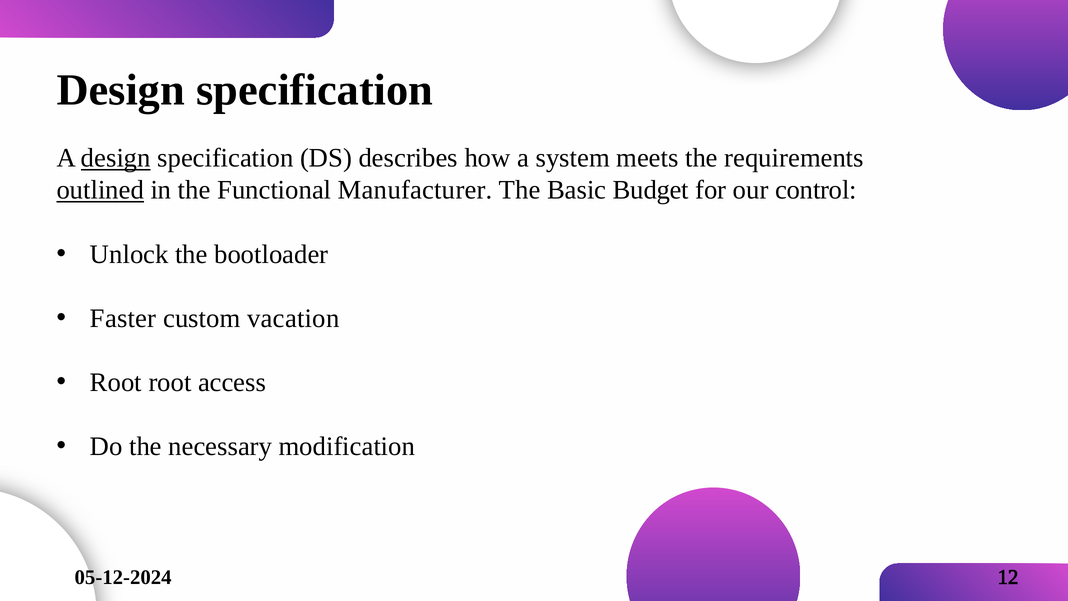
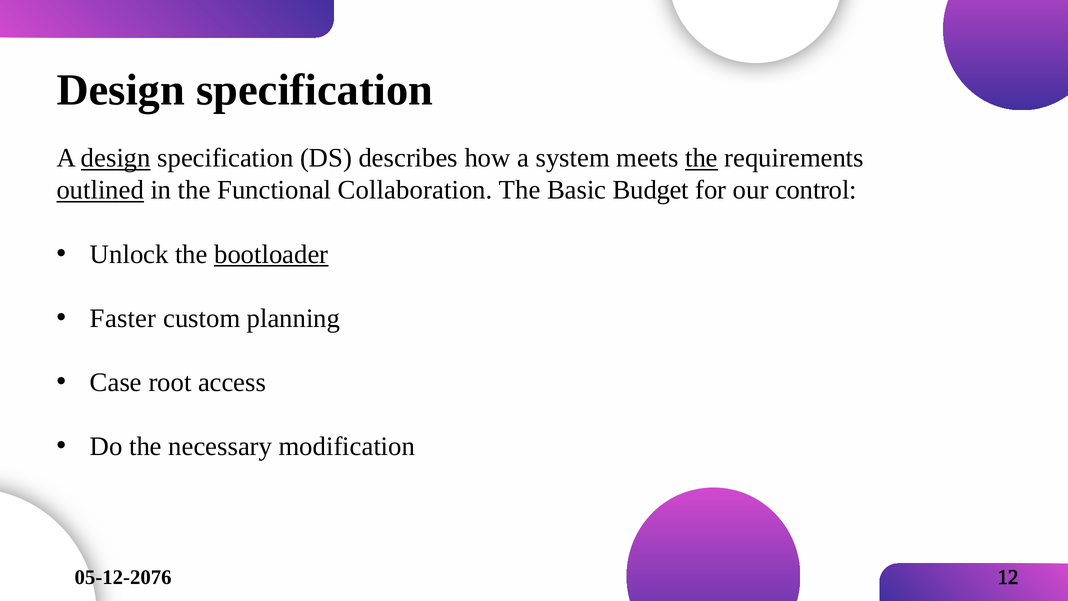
the underline: none -> present (701, 158)
Manufacturer: Manufacturer -> Collaboration (415, 190)
bootloader underline: none -> present (271, 254)
vacation: vacation -> planning (293, 318)
Root: Root -> Case (116, 382)
05-12-2024: 05-12-2024 -> 05-12-2076 (123, 577)
